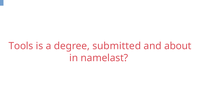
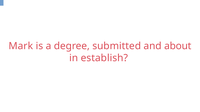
Tools: Tools -> Mark (21, 46)
namelast: namelast -> establish (104, 58)
